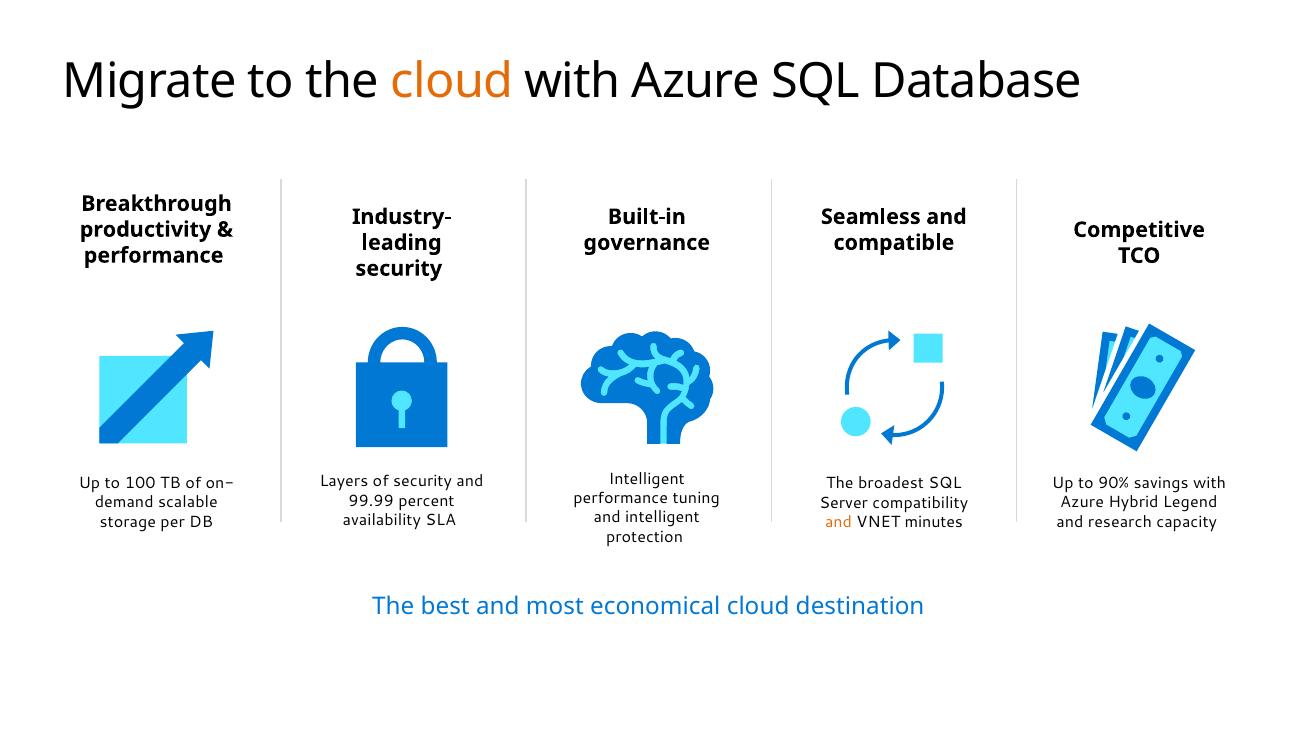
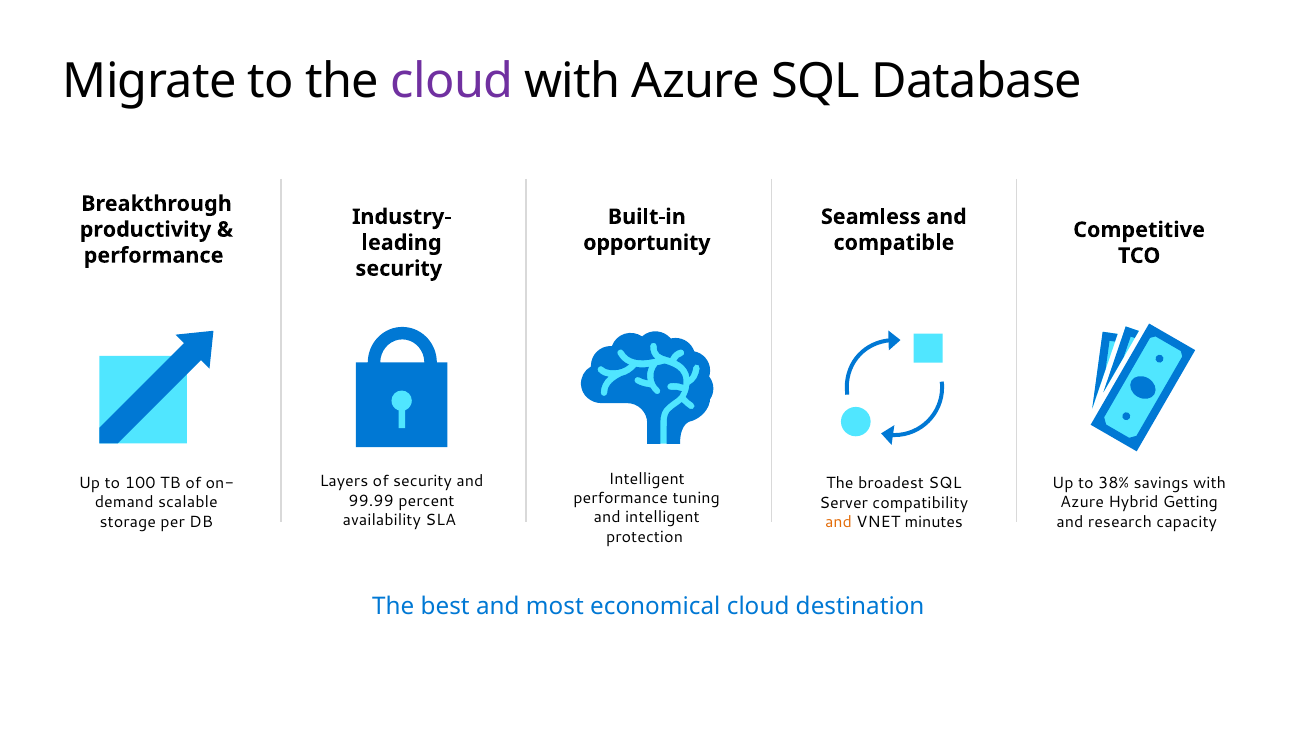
cloud colour: orange -> purple (452, 81)
governance: governance -> opportunity (647, 243)
90%: 90% -> 38% (1114, 483)
Legend: Legend -> Getting (1190, 503)
